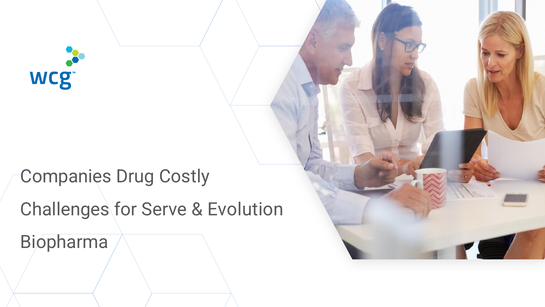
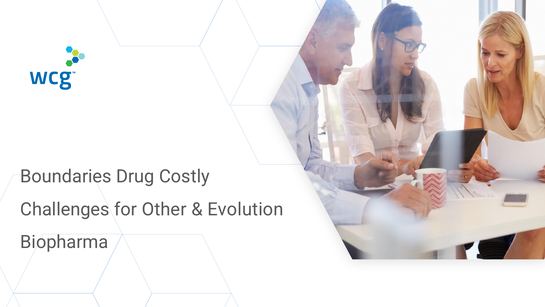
Companies: Companies -> Boundaries (66, 176)
Serve: Serve -> Other (164, 209)
